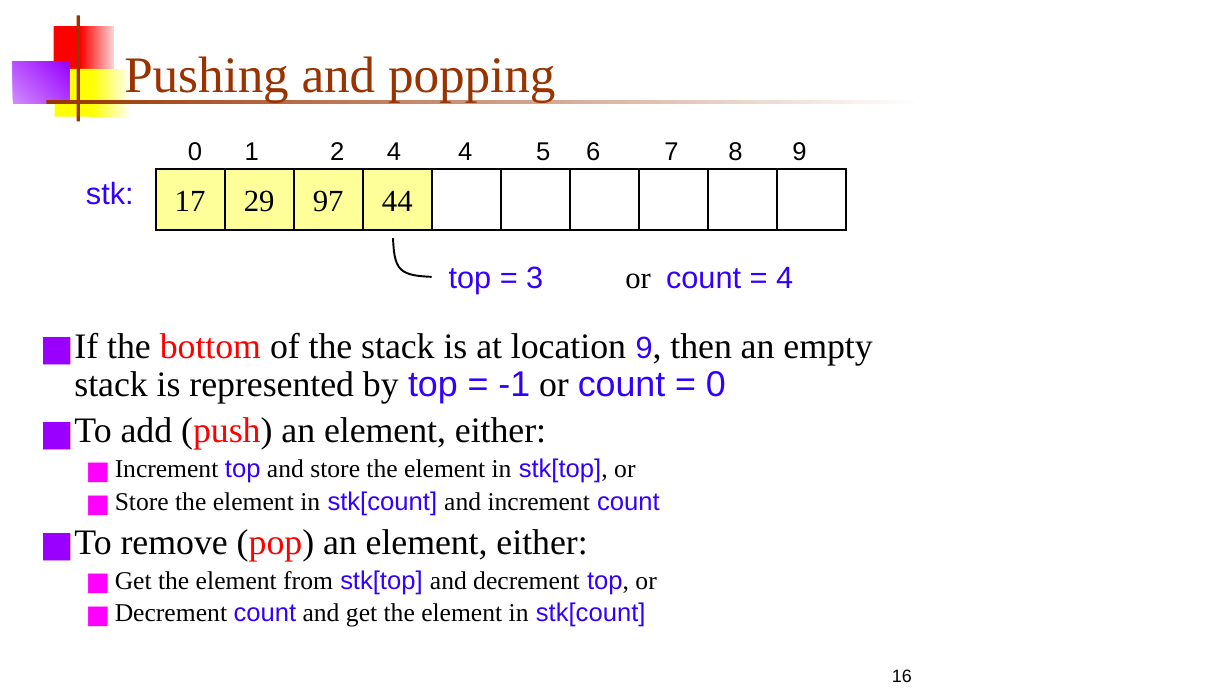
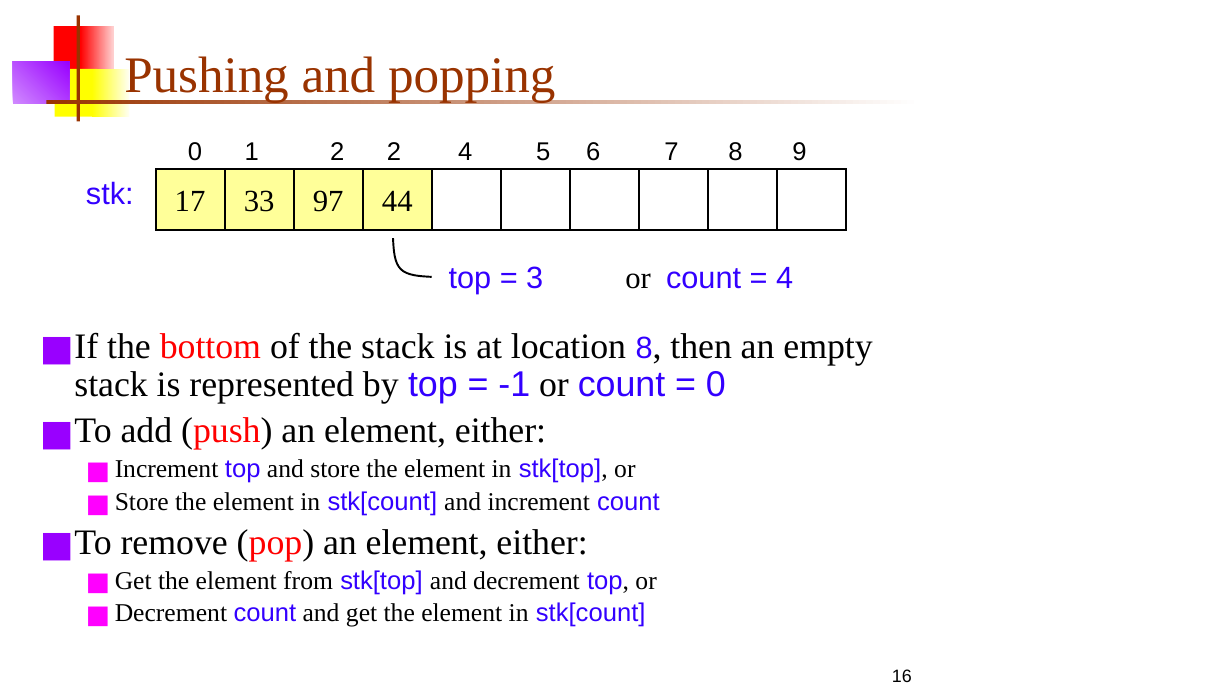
2 4: 4 -> 2 (394, 152)
29: 29 -> 33 (259, 202)
location 9: 9 -> 8 (644, 348)
